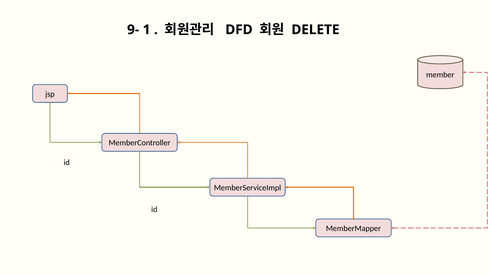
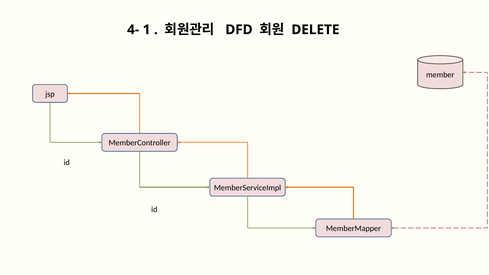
9-: 9- -> 4- (133, 30)
